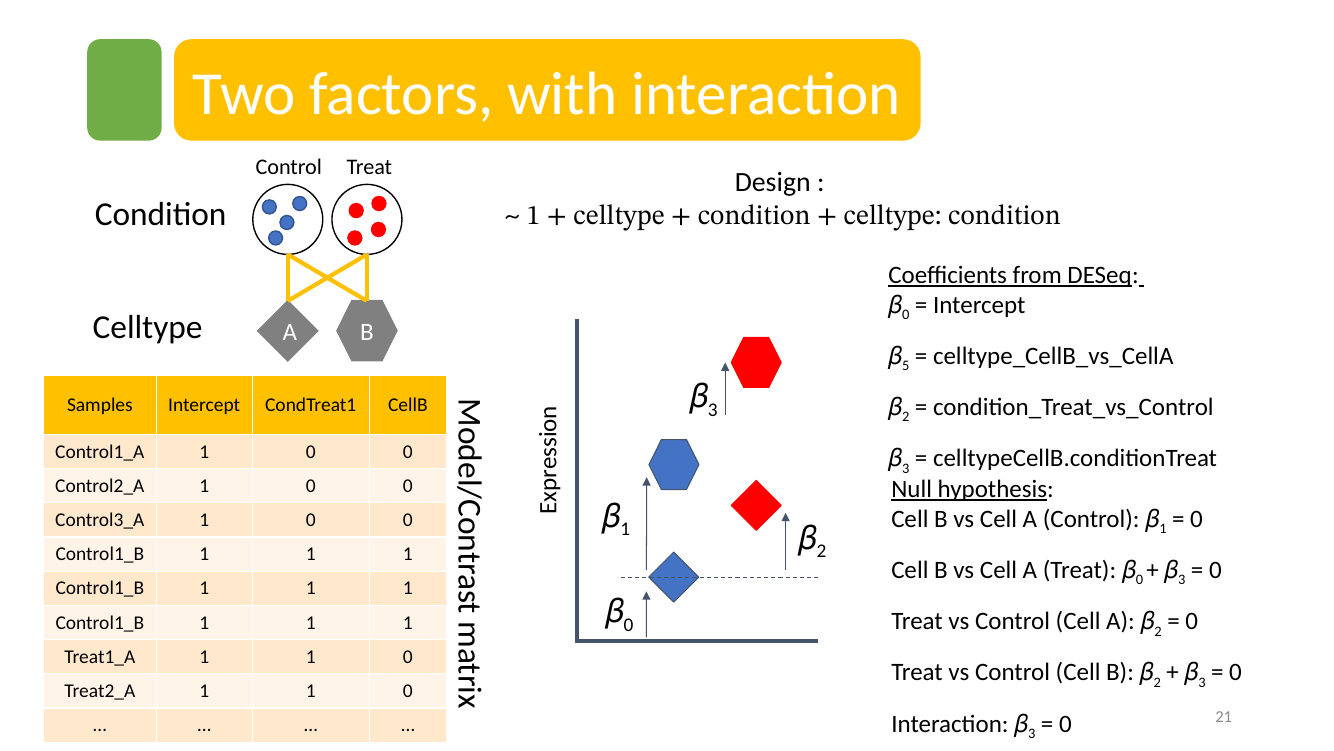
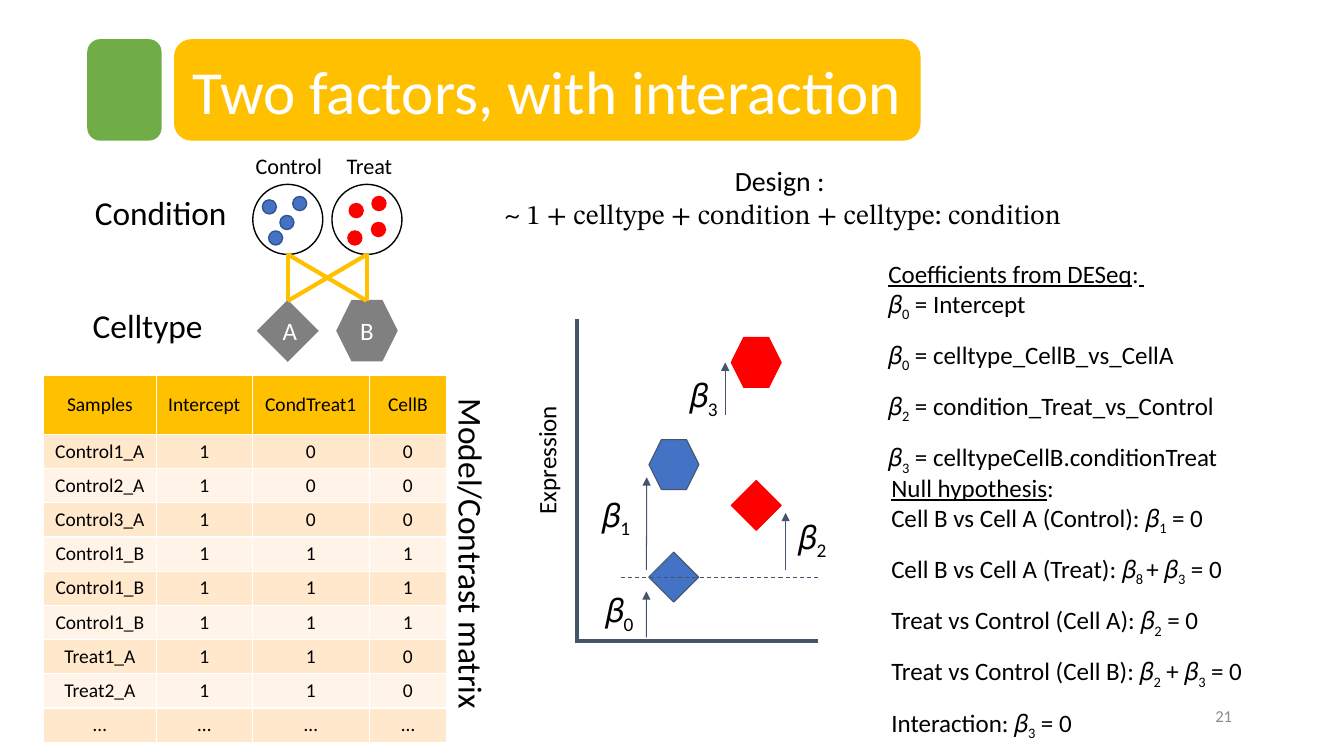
5: 5 -> 0 (906, 366)
0: 0 -> 8 (1140, 580)
